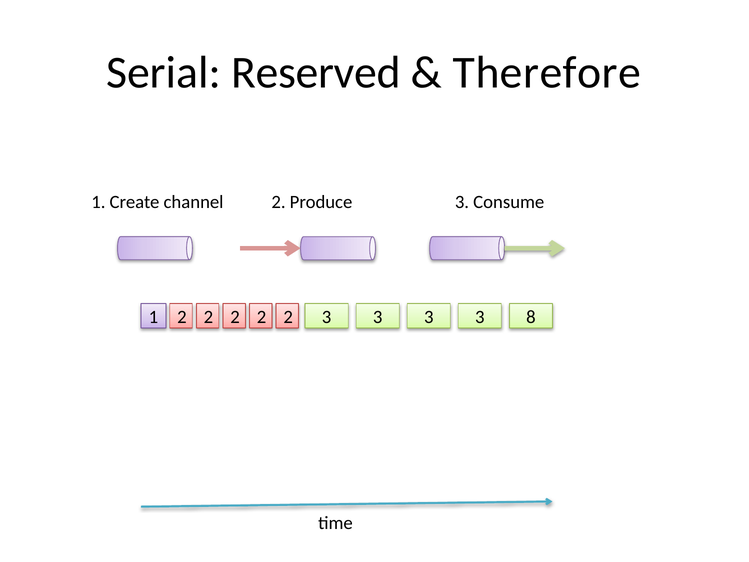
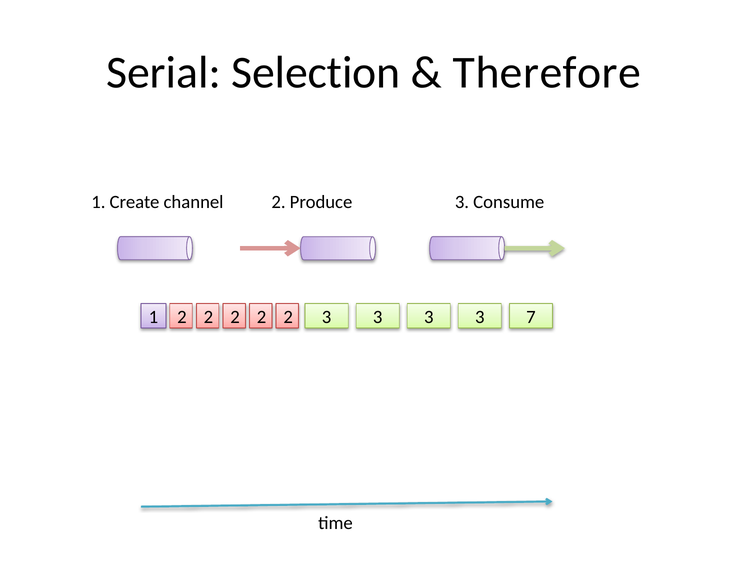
Reserved: Reserved -> Selection (316, 73)
8: 8 -> 7 (531, 317)
